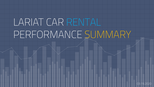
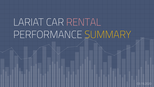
RENTAL colour: light blue -> pink (84, 22)
